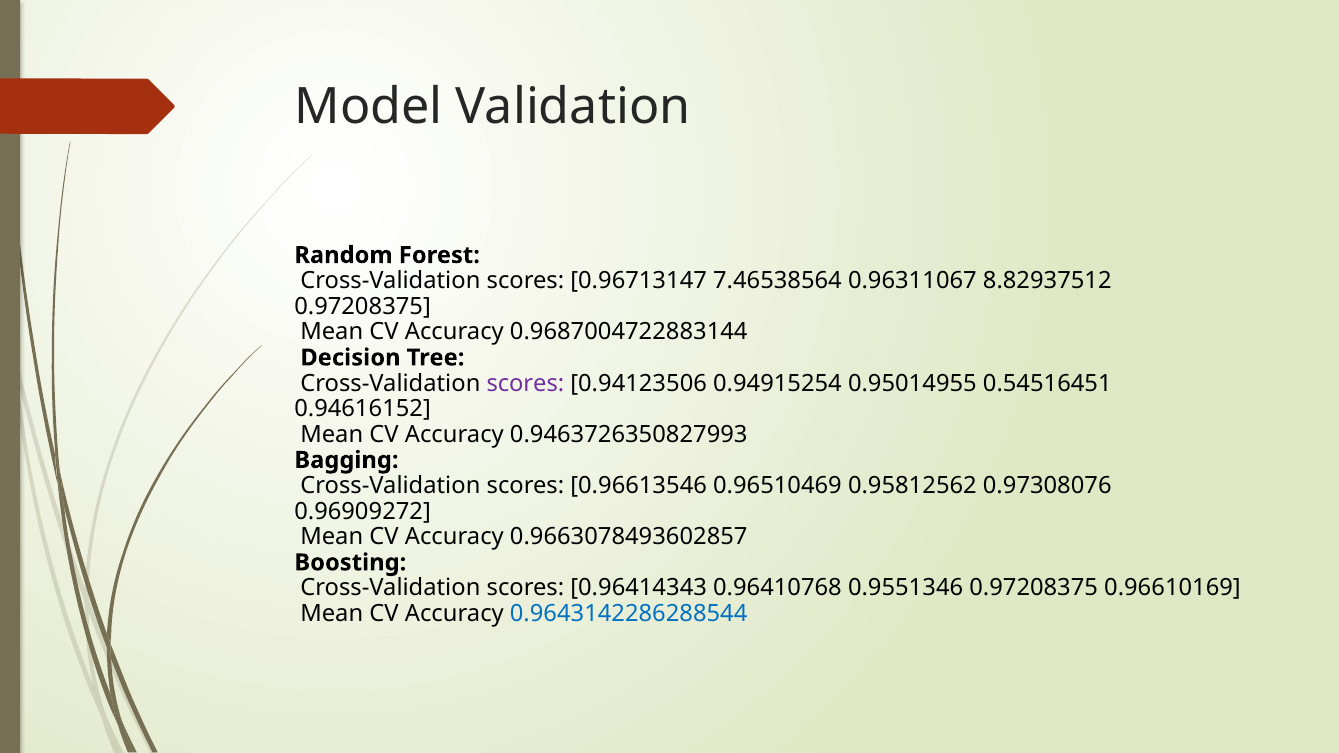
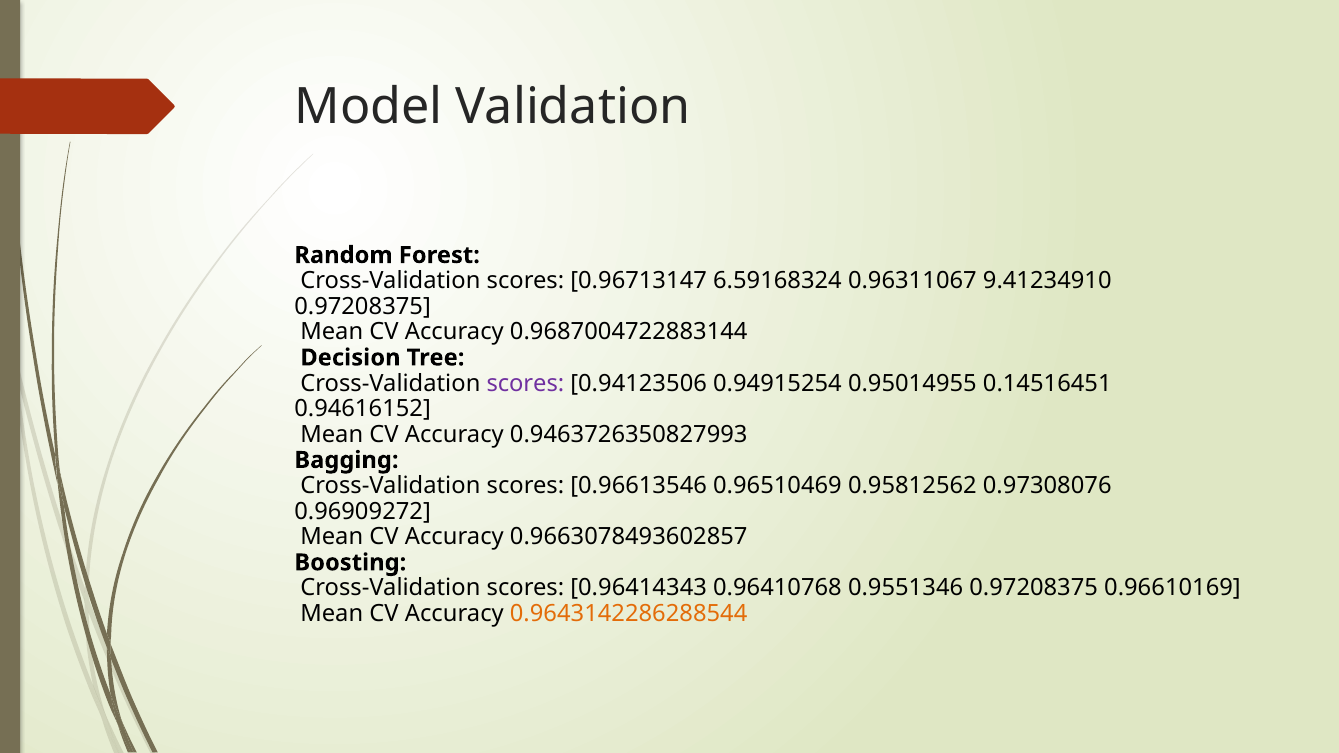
7.46538564: 7.46538564 -> 6.59168324 (777, 281)
8.82937512: 8.82937512 -> 9.41234910 (1047, 281)
0.54516451: 0.54516451 -> 0.14516451 (1047, 383)
0.9643142286288544 colour: blue -> orange (629, 614)
